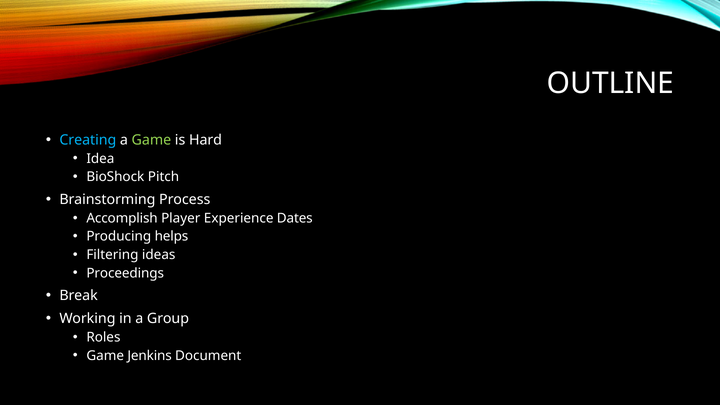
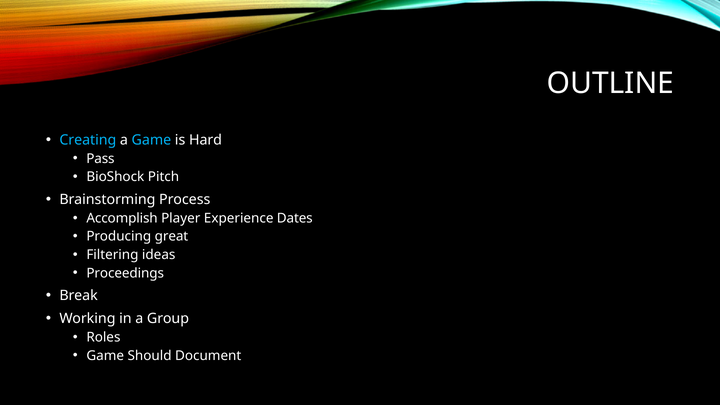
Game colour: light green -> light blue (151, 140)
Idea: Idea -> Pass (100, 159)
helps: helps -> great (171, 237)
Jenkins: Jenkins -> Should (150, 356)
